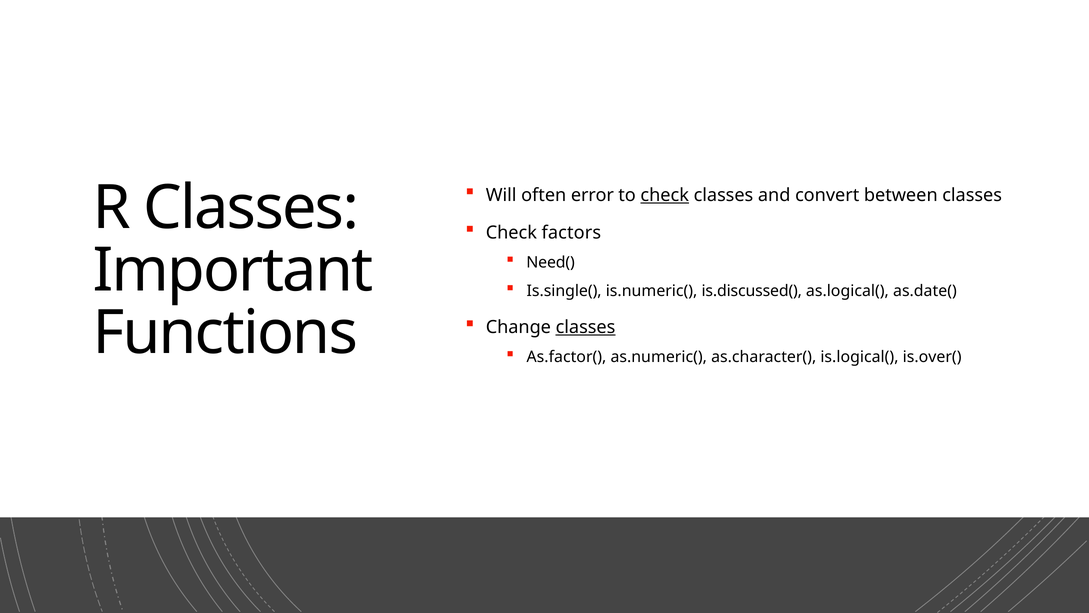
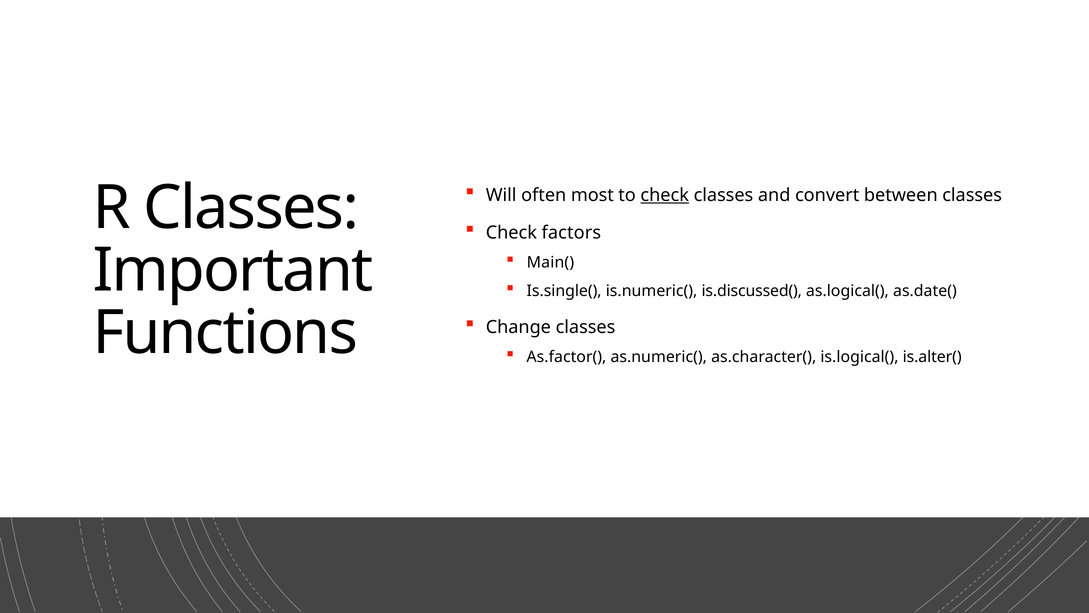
error: error -> most (592, 195)
Need(: Need( -> Main( (550, 262)
classes underline: present -> none (585, 327)
is.over(: is.over( -> is.alter( (932, 357)
